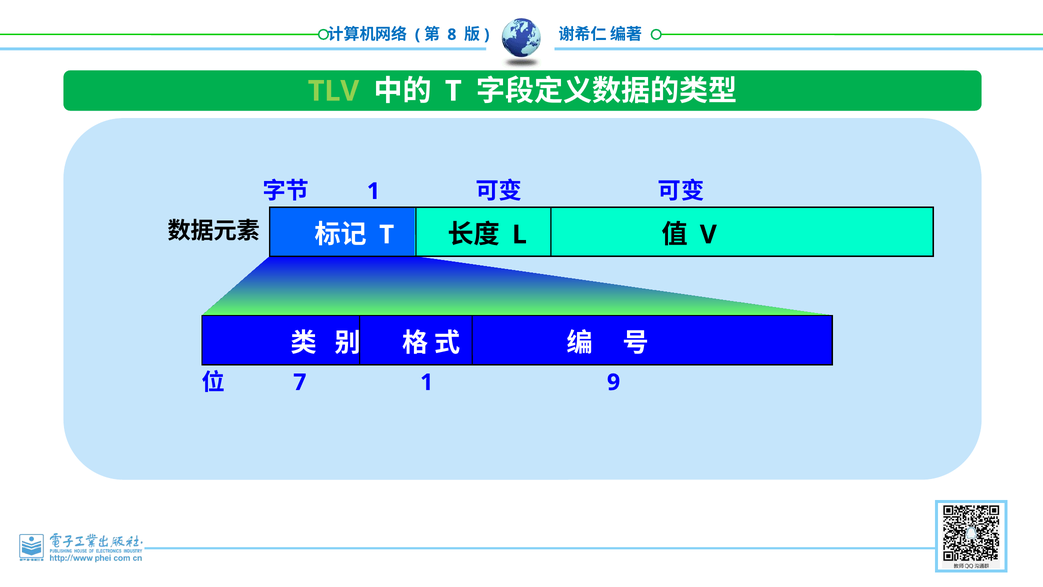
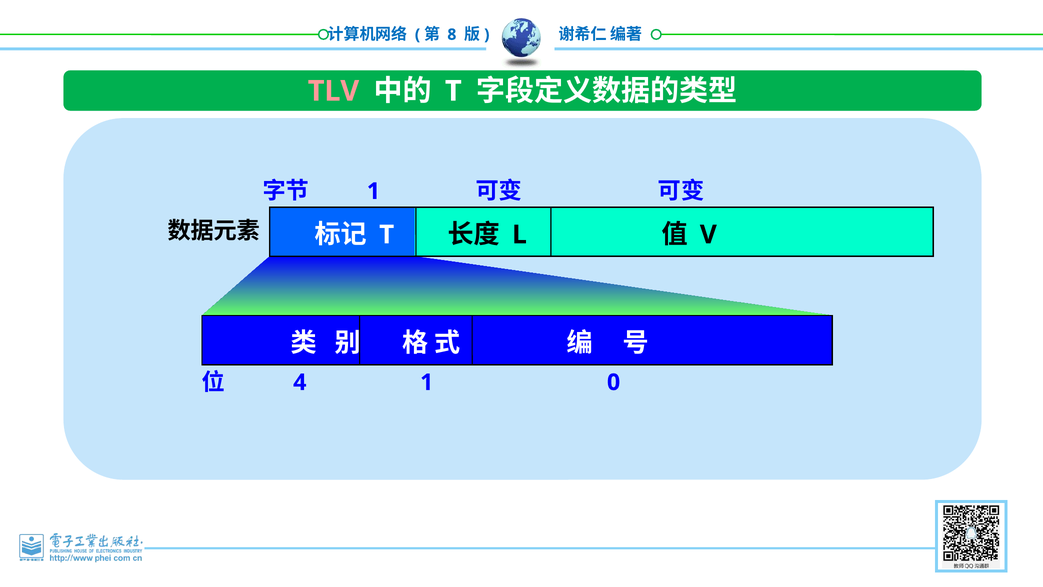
TLV colour: light green -> pink (333, 91)
7: 7 -> 4 (300, 382)
9: 9 -> 0 (614, 382)
